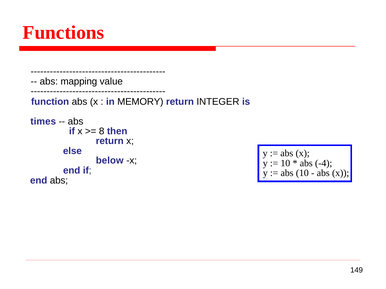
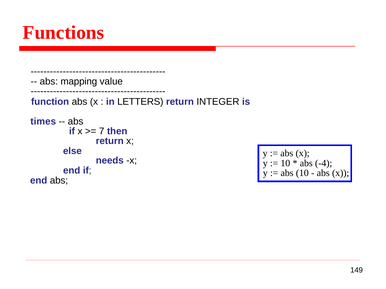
MEMORY: MEMORY -> LETTERS (140, 102)
8: 8 -> 7 (102, 132)
below: below -> needs (110, 161)
